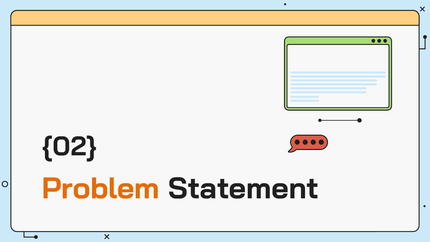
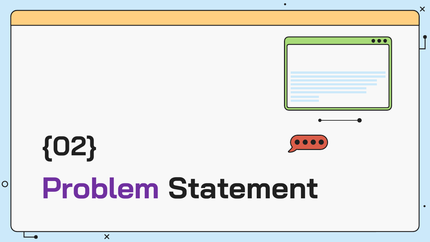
Problem colour: orange -> purple (101, 189)
